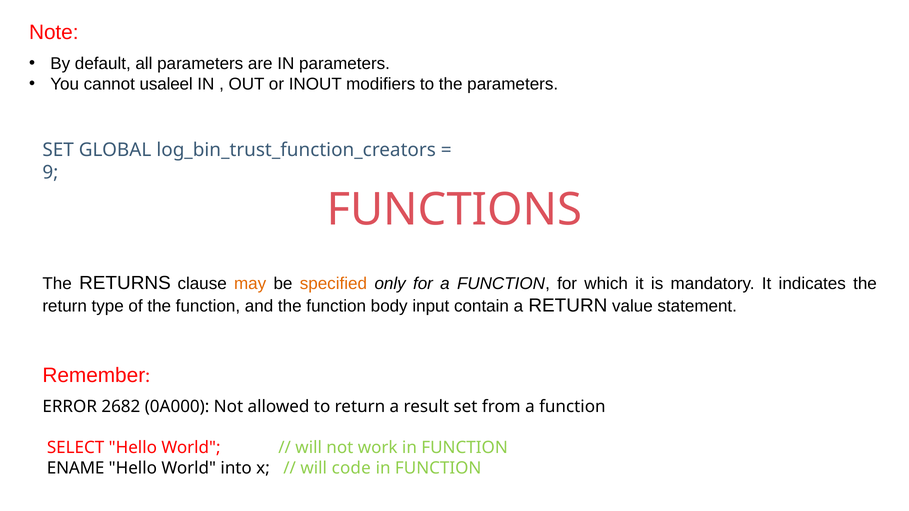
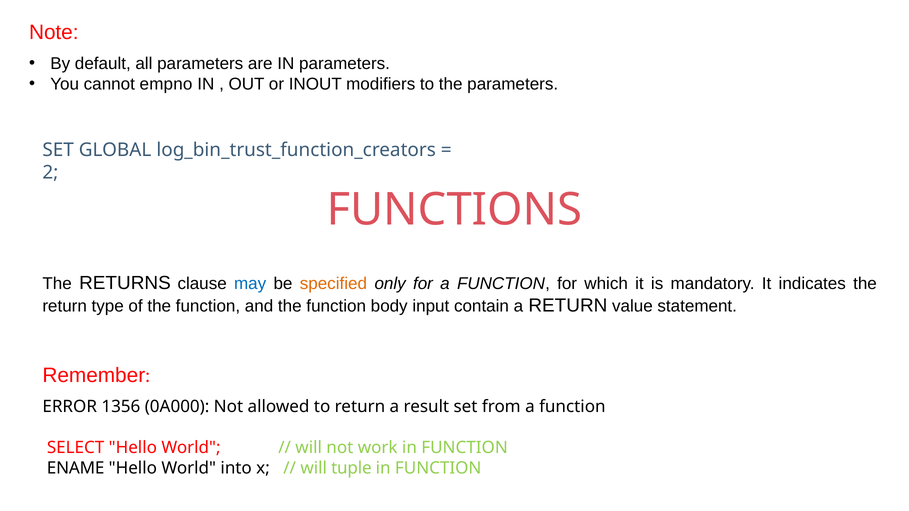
usaleel: usaleel -> empno (166, 84)
9: 9 -> 2 (50, 173)
may colour: orange -> blue (250, 284)
2682: 2682 -> 1356 (121, 407)
code: code -> tuple (351, 468)
